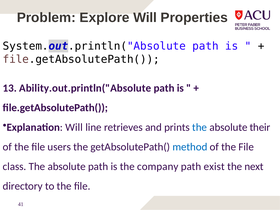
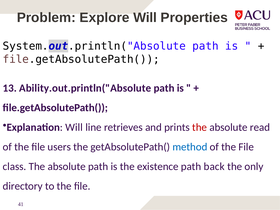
the colour: blue -> red (200, 127)
their: their -> read (260, 127)
company: company -> existence (158, 166)
exist: exist -> back (214, 166)
next: next -> only (254, 166)
